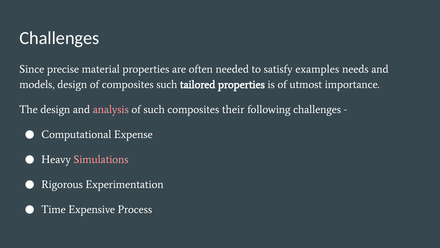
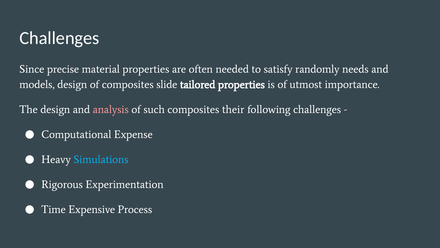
examples: examples -> randomly (317, 69)
composites such: such -> slide (167, 84)
Simulations colour: pink -> light blue (101, 159)
